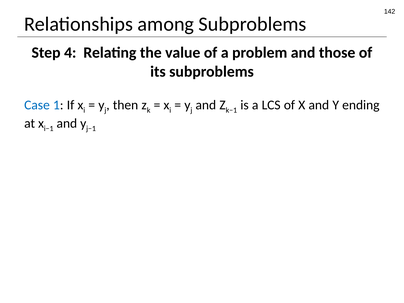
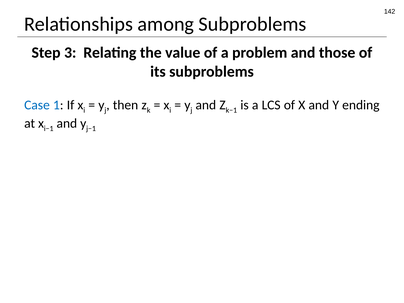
4: 4 -> 3 (70, 53)
